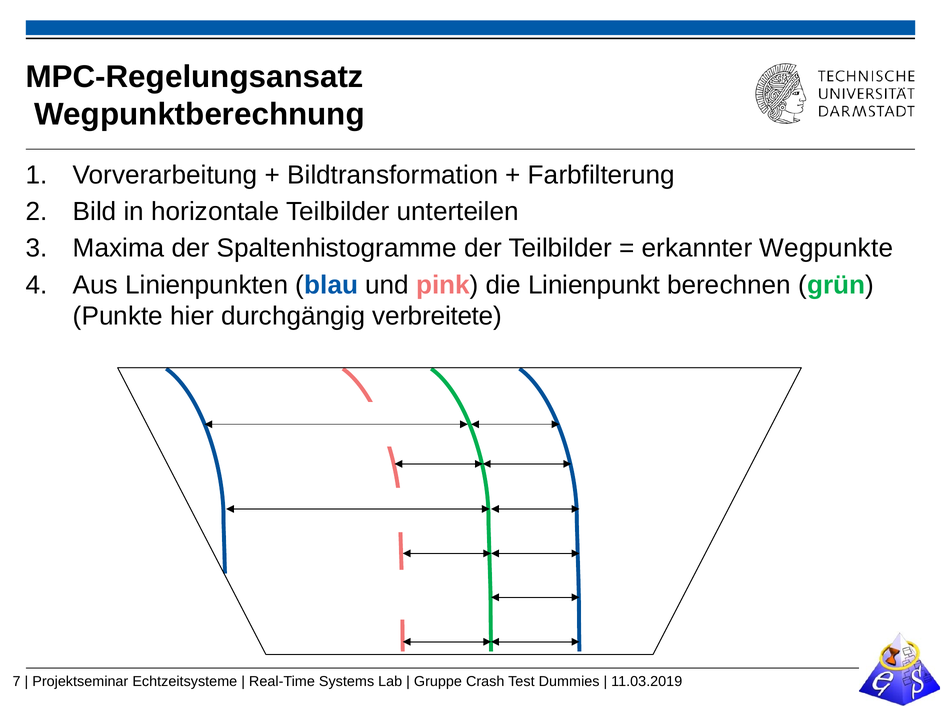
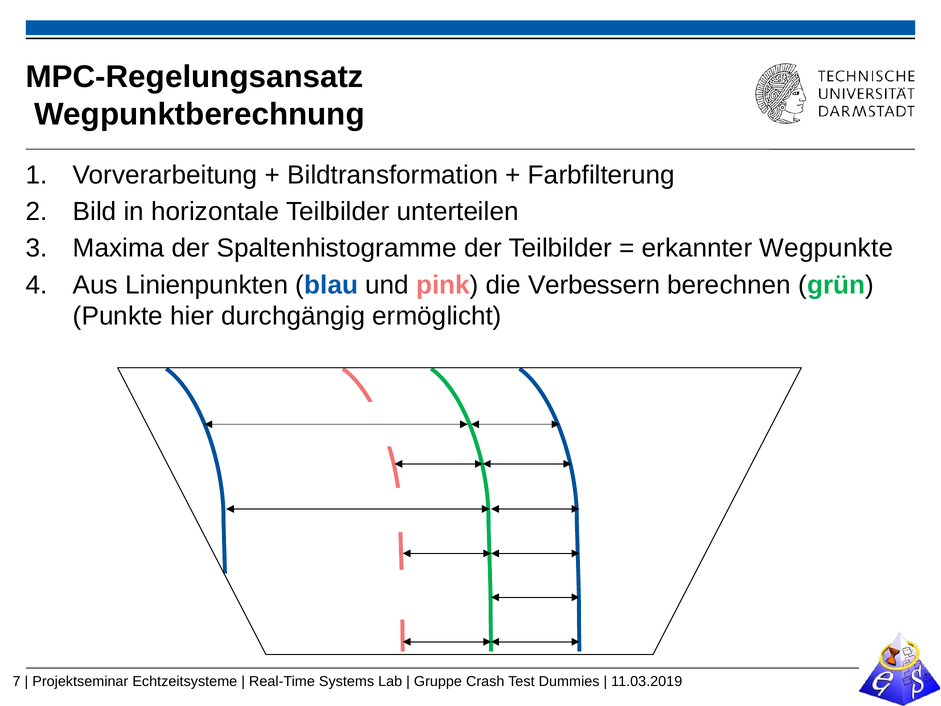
Linienpunkt: Linienpunkt -> Verbessern (594, 285)
verbreitete: verbreitete -> ermöglicht (437, 316)
